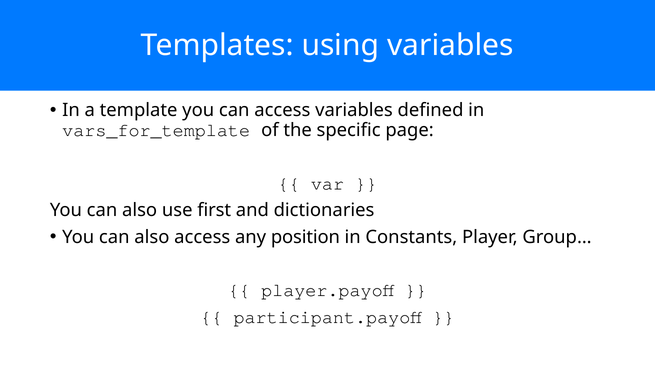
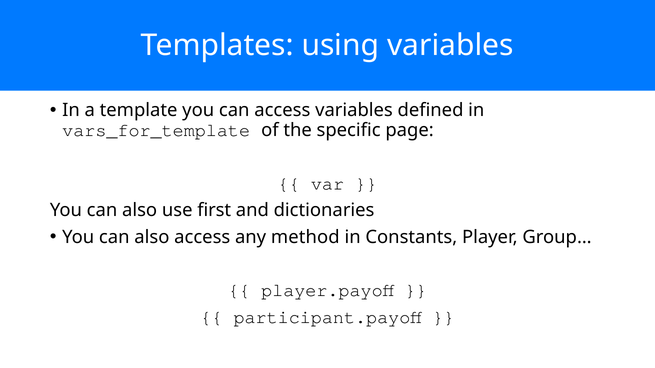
position: position -> method (305, 237)
